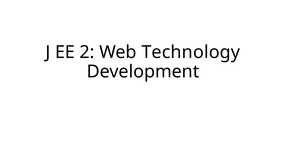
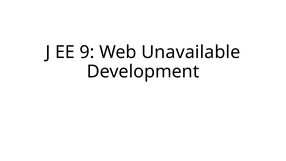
2: 2 -> 9 (87, 52)
Technology: Technology -> Unavailable (191, 52)
